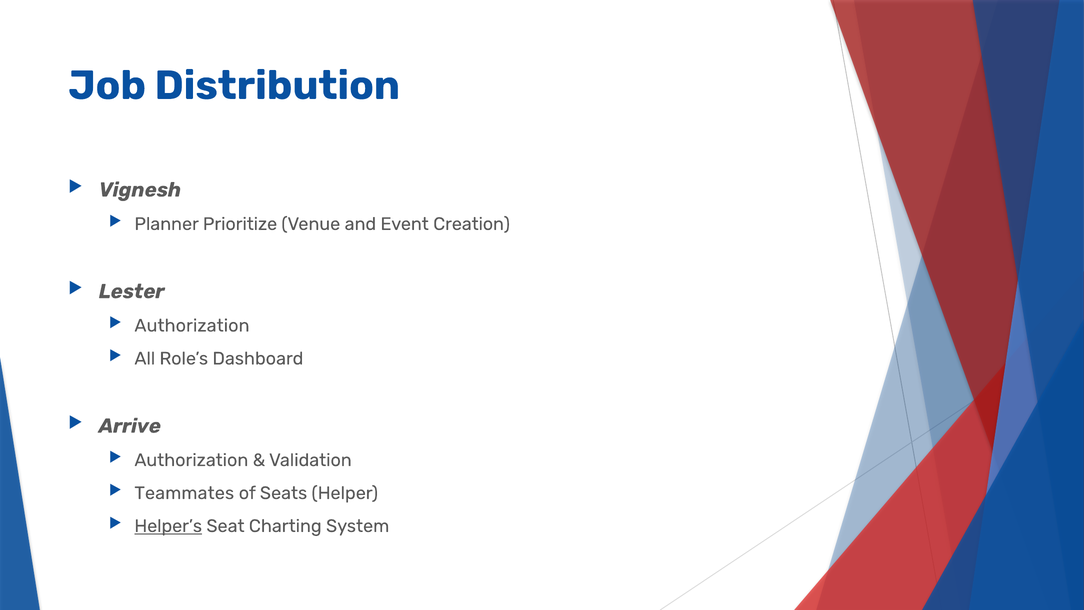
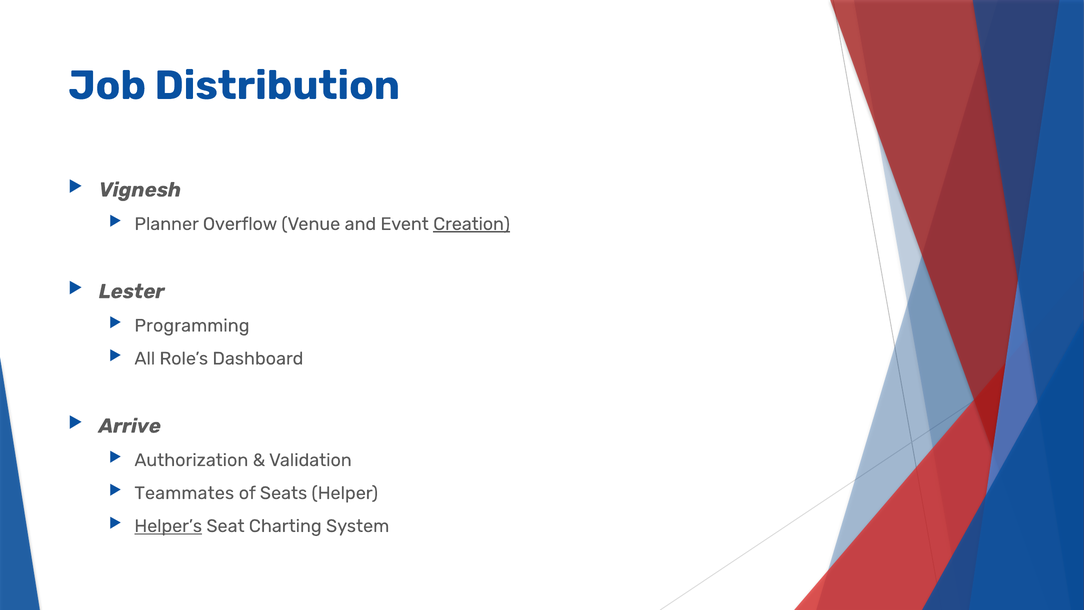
Prioritize: Prioritize -> Overflow (240, 224)
Creation underline: none -> present (472, 224)
Authorization: Authorization -> Programming (192, 325)
